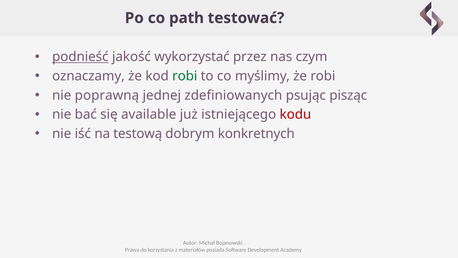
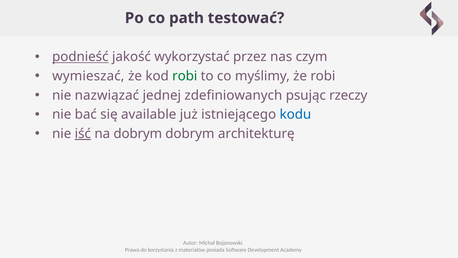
oznaczamy: oznaczamy -> wymieszać (88, 76)
poprawną: poprawną -> nazwiązać (107, 95)
pisząc: pisząc -> rzeczy (348, 95)
kodu colour: red -> blue (295, 114)
iść underline: none -> present (83, 134)
na testową: testową -> dobrym (138, 134)
konkretnych: konkretnych -> architekturę (256, 134)
